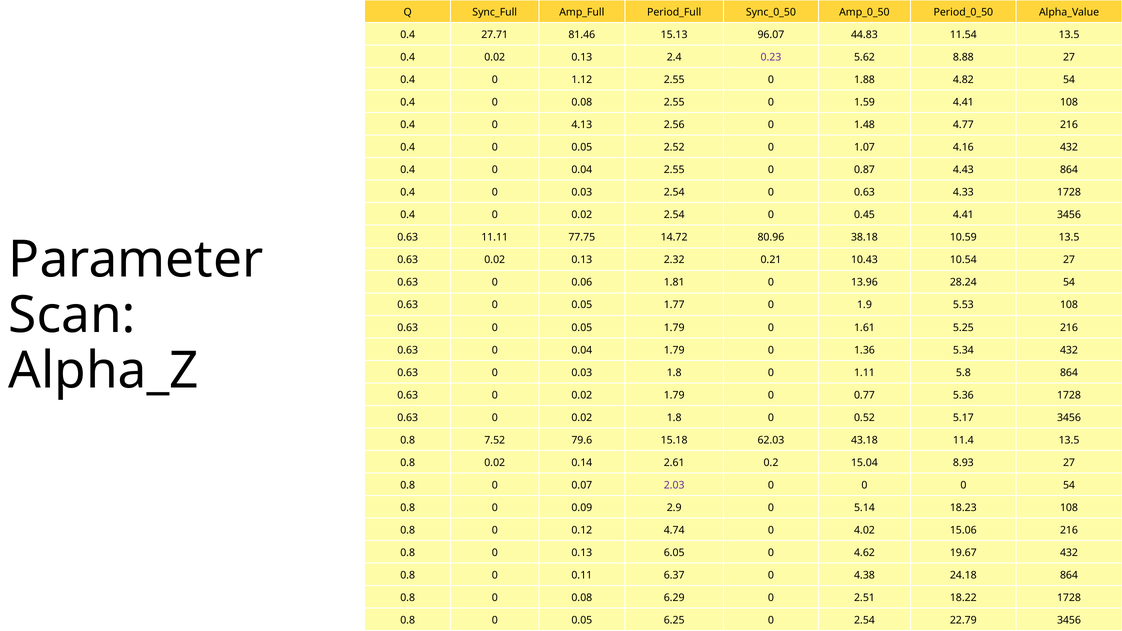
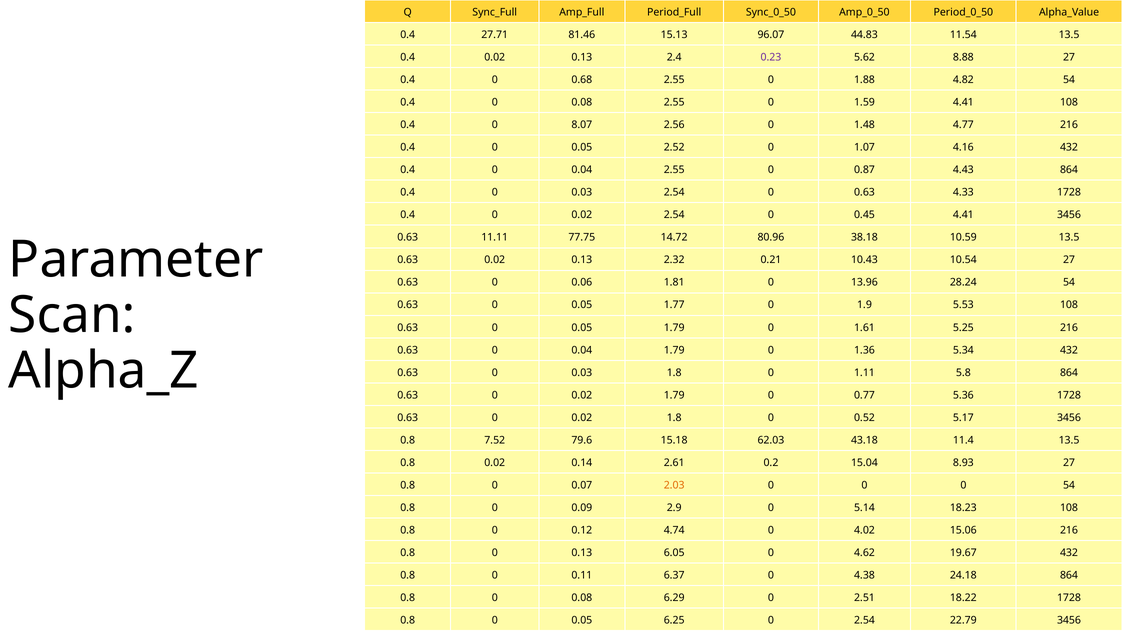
1.12: 1.12 -> 0.68 (582, 80)
4.13: 4.13 -> 8.07 (582, 125)
2.03 colour: purple -> orange (674, 485)
